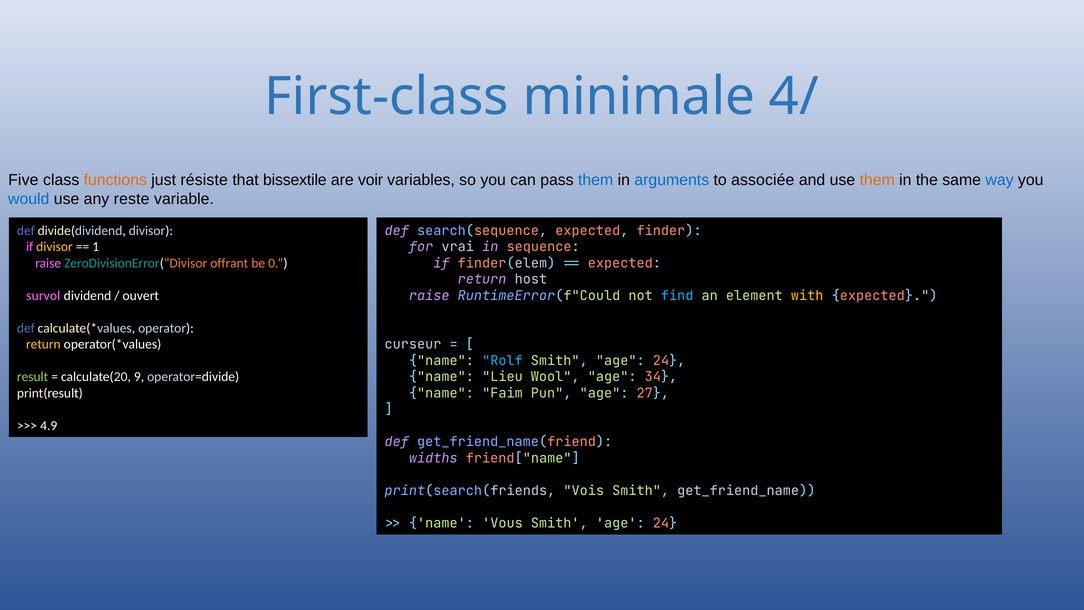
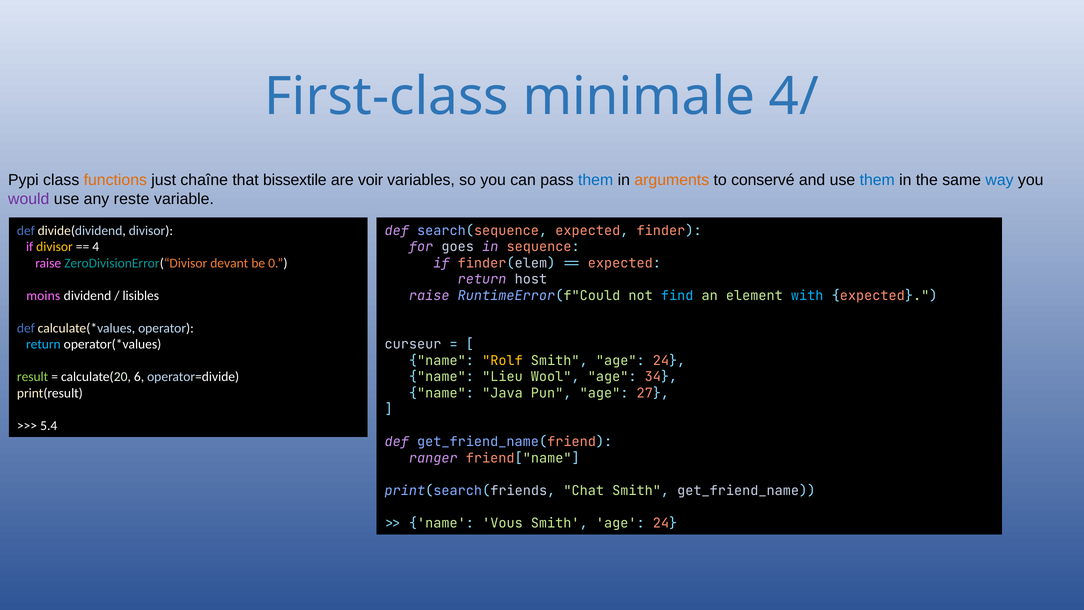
Five: Five -> Pypi (23, 180)
résiste: résiste -> chaîne (204, 180)
arguments colour: blue -> orange (672, 180)
associée: associée -> conservé (763, 180)
them colour: orange -> blue (877, 180)
would colour: blue -> purple (29, 199)
1: 1 -> 4 (96, 247)
vrai: vrai -> goes (458, 247)
offrant: offrant -> devant (229, 263)
survol: survol -> moins (43, 295)
ouvert: ouvert -> lisibles (141, 295)
with colour: yellow -> light blue (807, 295)
return colour: yellow -> light blue (43, 344)
Rolf colour: light blue -> yellow (502, 361)
9: 9 -> 6 (139, 377)
Faim: Faim -> Java (502, 393)
4.9: 4.9 -> 5.4 (49, 426)
widths: widths -> ranger (433, 458)
Vois: Vois -> Chat (584, 491)
